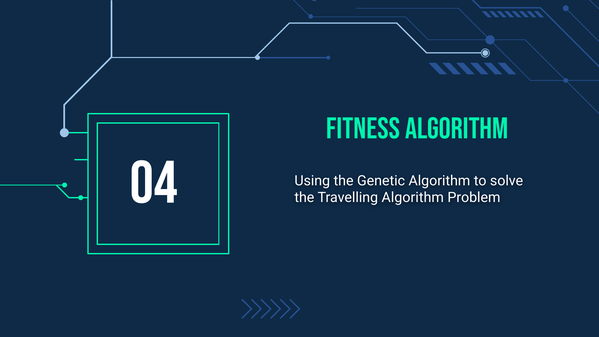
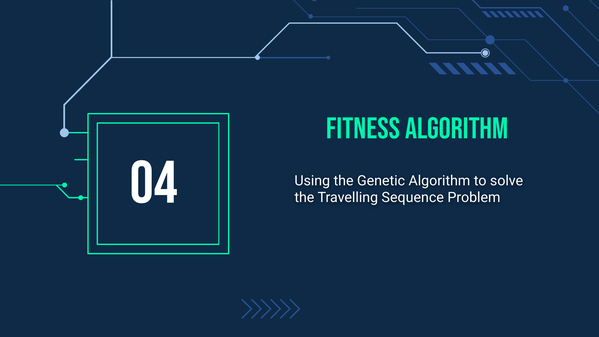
Travelling Algorithm: Algorithm -> Sequence (413, 198)
